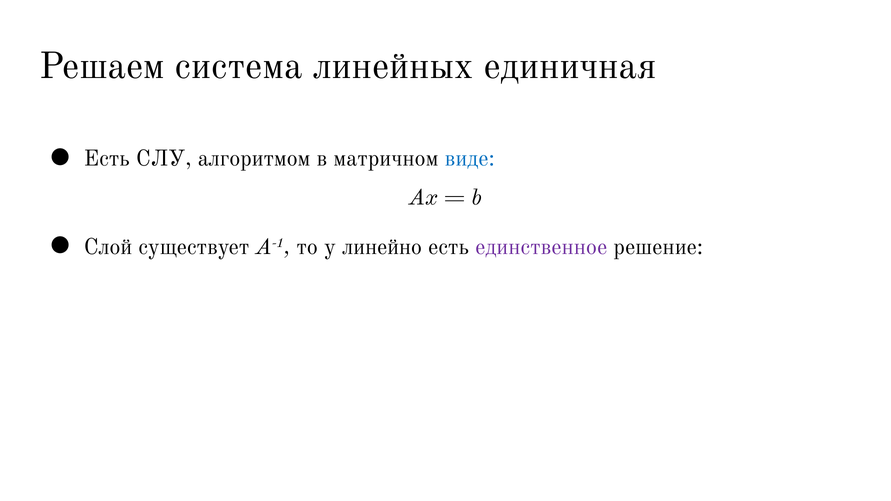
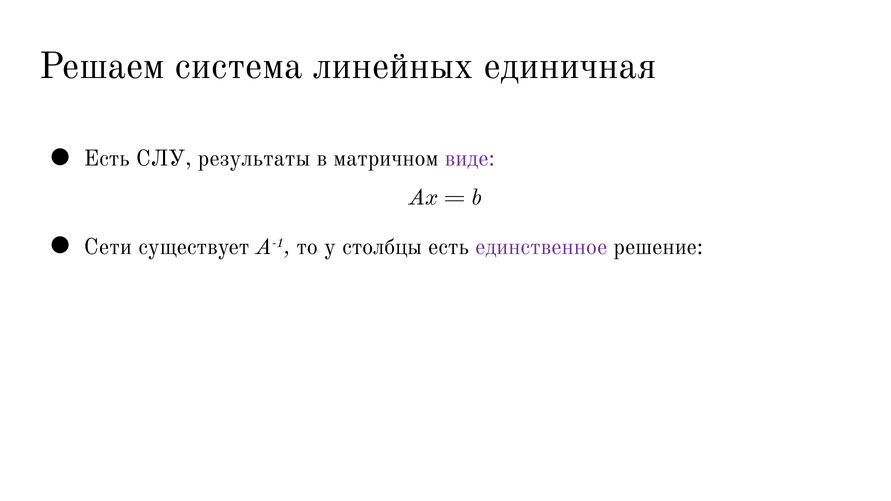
алгоритмом: алгоритмом -> результаты (254, 159)
виде colour: blue -> purple (470, 159)
Слой: Слой -> Сети (108, 247)
линейно: линейно -> столбцы (382, 247)
